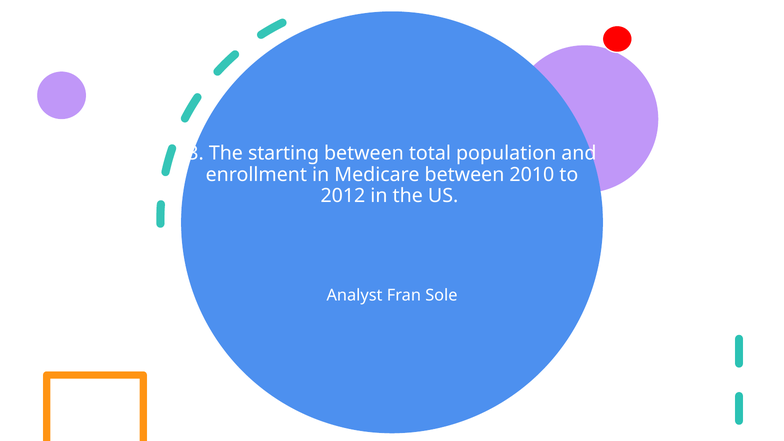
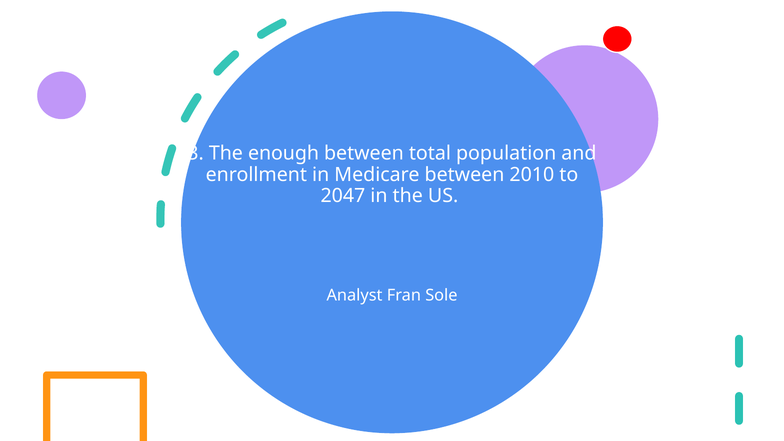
starting: starting -> enough (284, 153)
2012: 2012 -> 2047 (343, 196)
